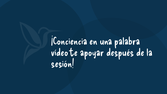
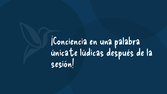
vídeo: vídeo -> única (60, 52)
apoyar: apoyar -> lúdicas (92, 52)
